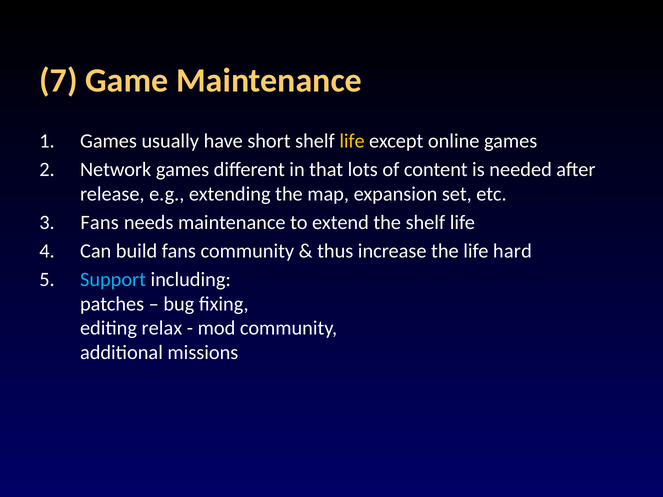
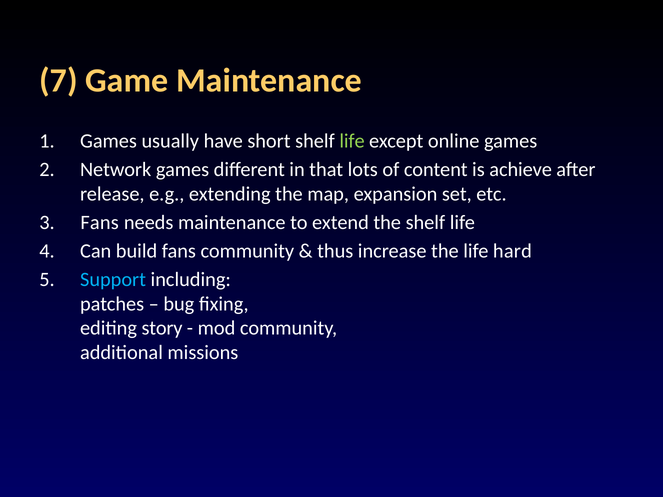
life colour: yellow -> light green (352, 141)
needed: needed -> achieve (521, 169)
relax: relax -> story (162, 328)
